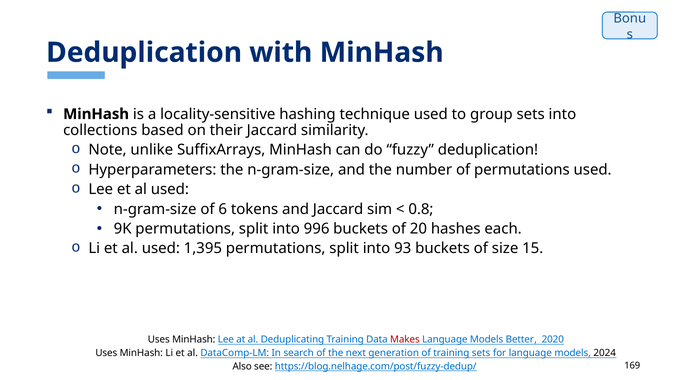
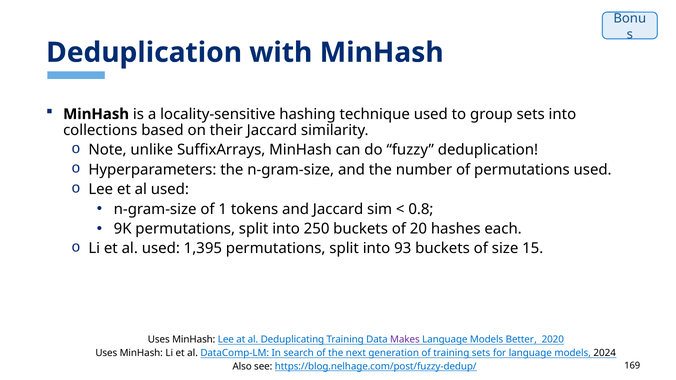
6: 6 -> 1 (223, 209)
996: 996 -> 250 (317, 229)
Makes colour: red -> purple (405, 340)
